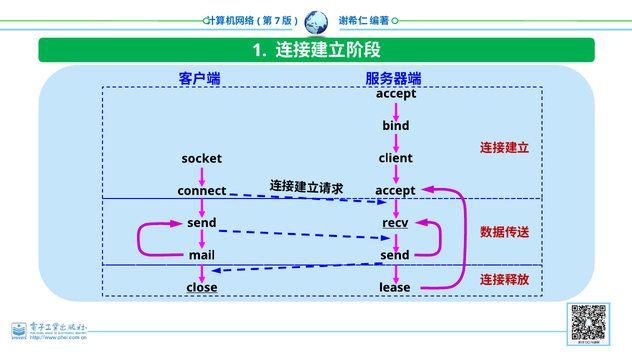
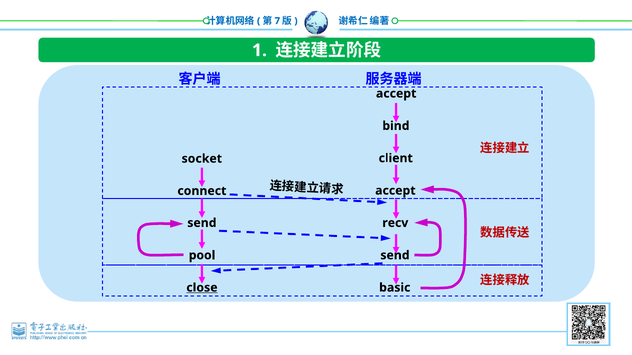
recv underline: present -> none (395, 223)
mail: mail -> pool (202, 256)
lease: lease -> basic (395, 288)
